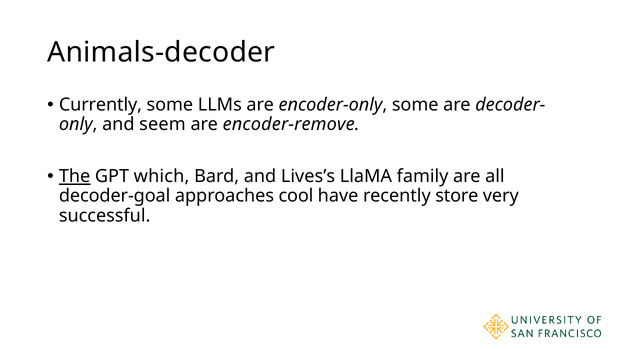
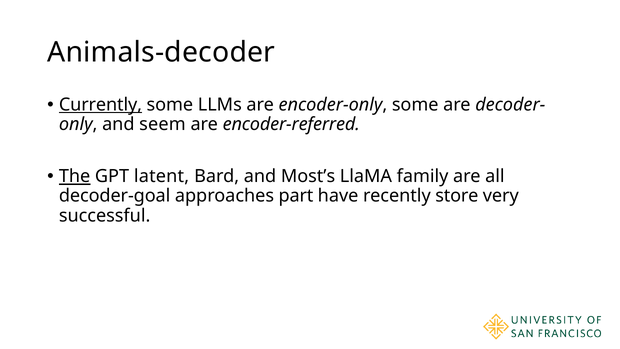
Currently underline: none -> present (100, 105)
encoder-remove: encoder-remove -> encoder-referred (291, 124)
which: which -> latent (162, 176)
Lives’s: Lives’s -> Most’s (308, 176)
cool: cool -> part (296, 196)
